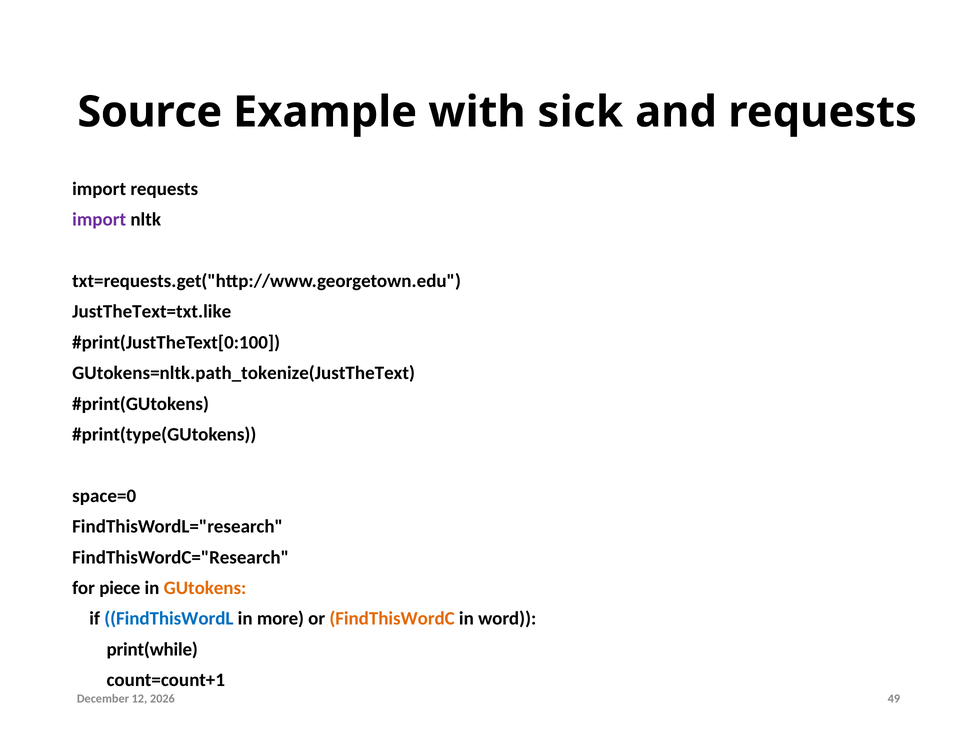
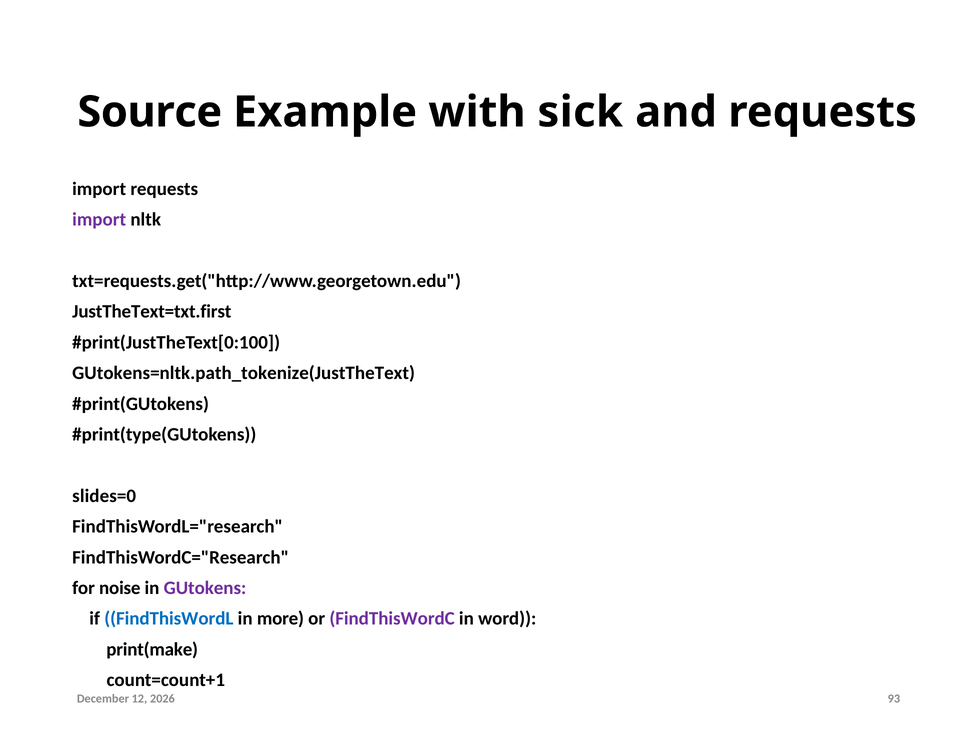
JustTheText=txt.like: JustTheText=txt.like -> JustTheText=txt.first (152, 312)
space=0: space=0 -> slides=0 (104, 496)
piece: piece -> noise (120, 589)
GUtokens colour: orange -> purple (205, 589)
FindThisWordC colour: orange -> purple (392, 619)
print(while: print(while -> print(make (152, 650)
49: 49 -> 93 (894, 699)
